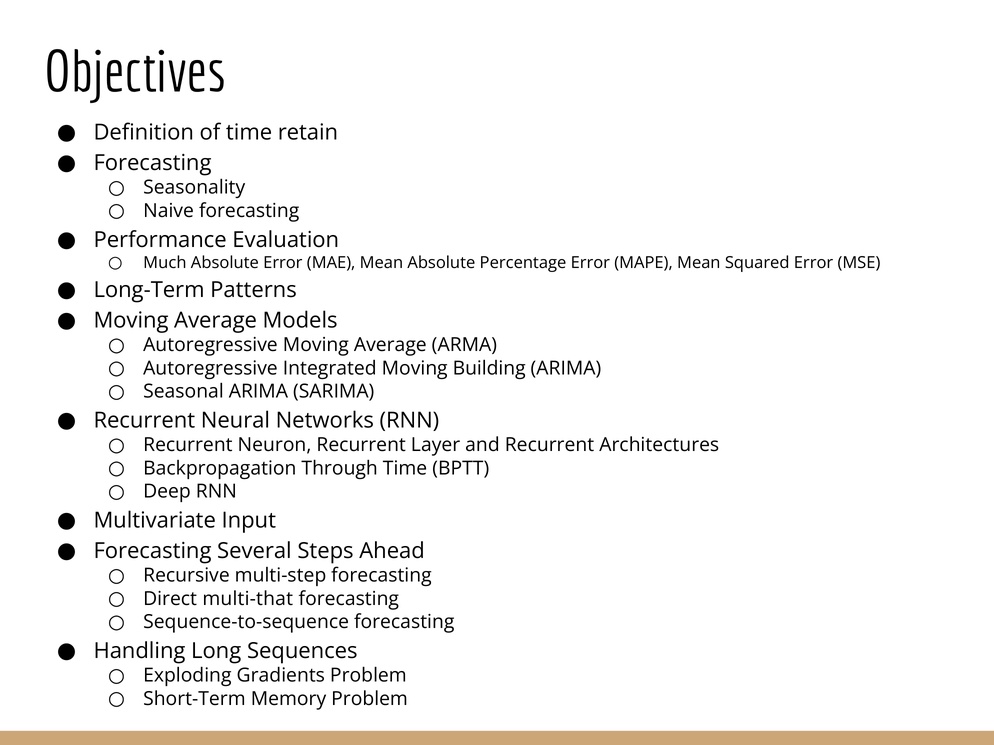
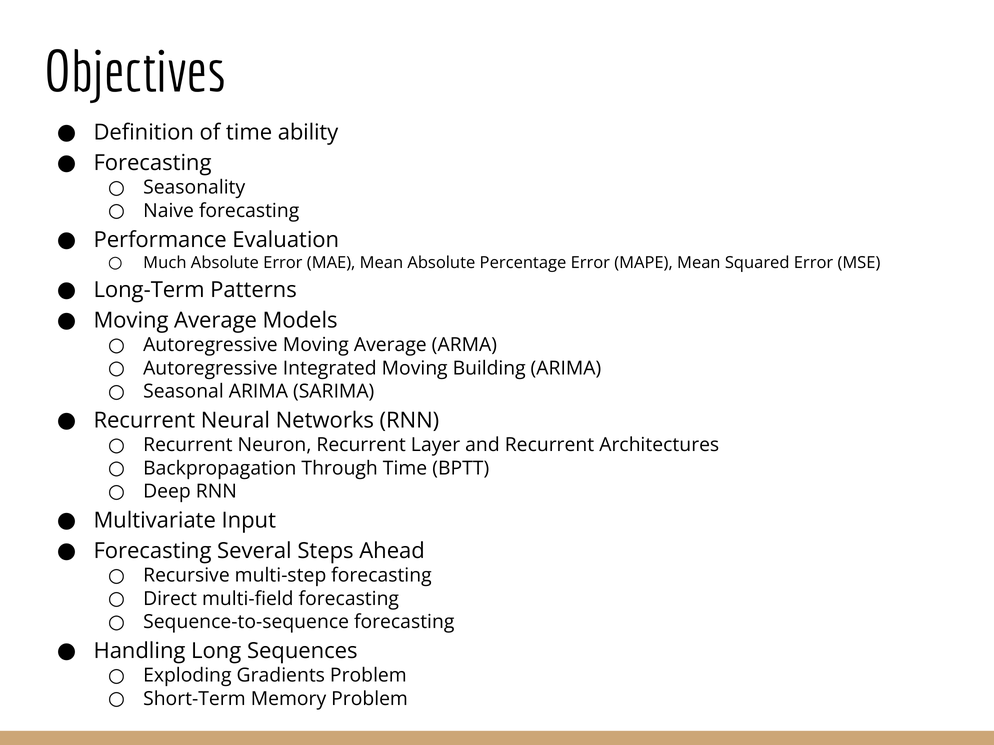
retain: retain -> ability (308, 133)
multi-that: multi-that -> multi-field (248, 599)
